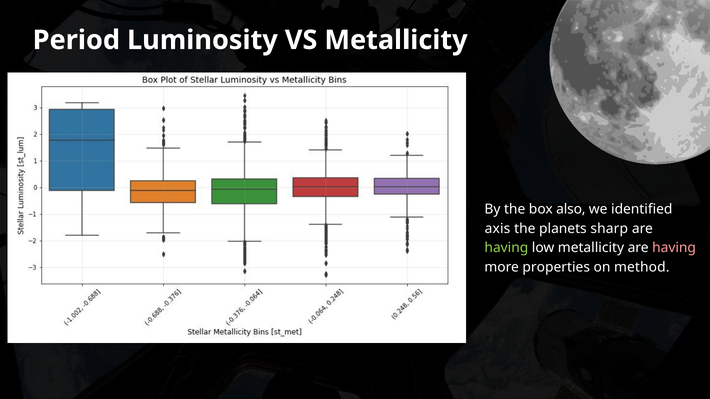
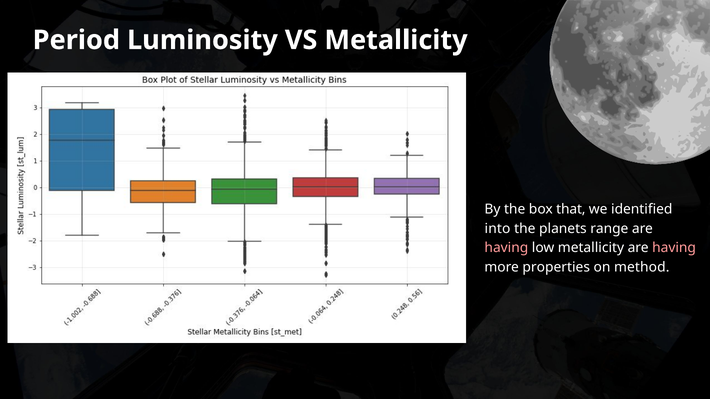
also: also -> that (571, 209)
axis: axis -> into (498, 229)
sharp: sharp -> range (609, 229)
having colour: light green -> pink (506, 248)
